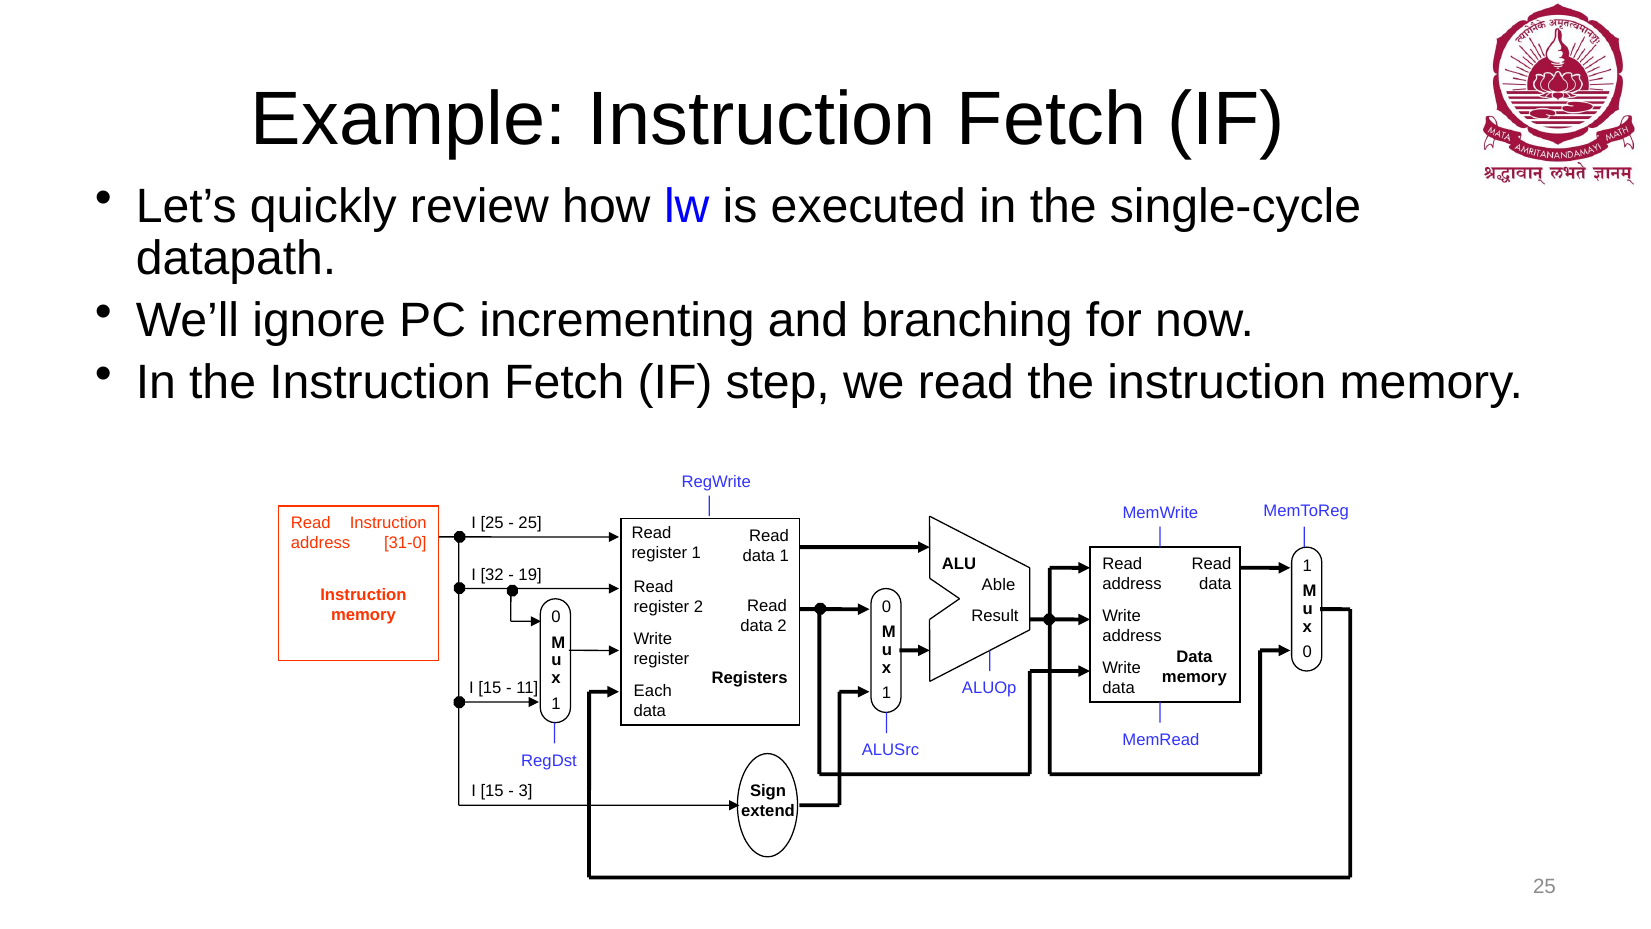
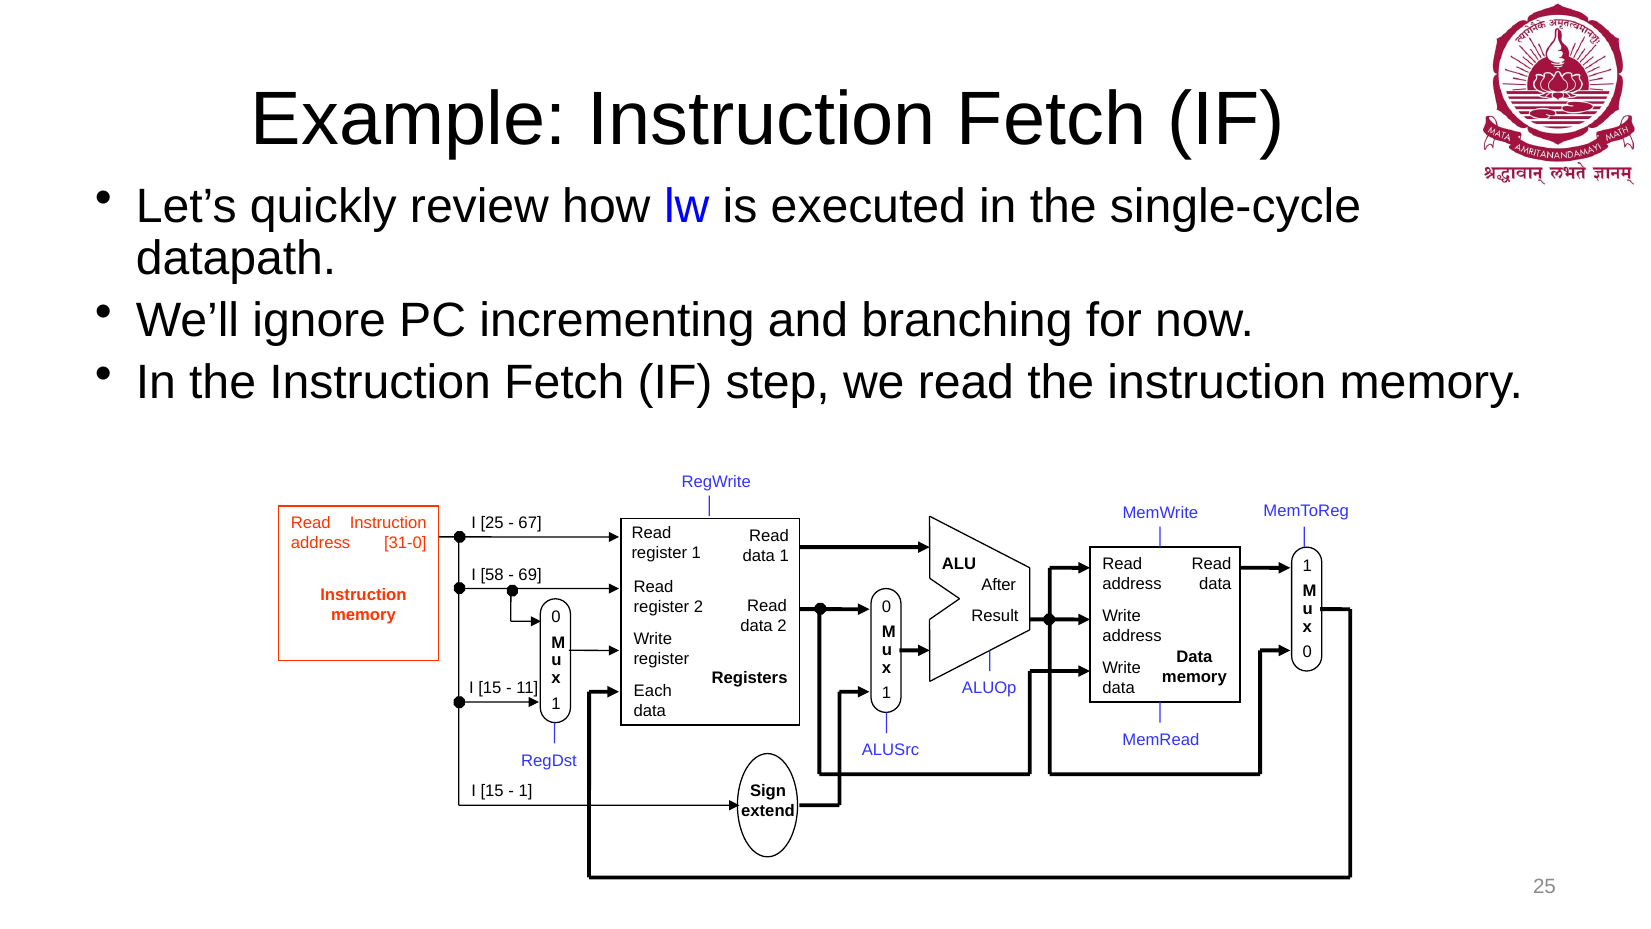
25: 25 -> 67 (530, 523)
32: 32 -> 58 (492, 575)
19: 19 -> 69 (530, 575)
Able: Able -> After (999, 585)
3: 3 -> 1 (525, 791)
